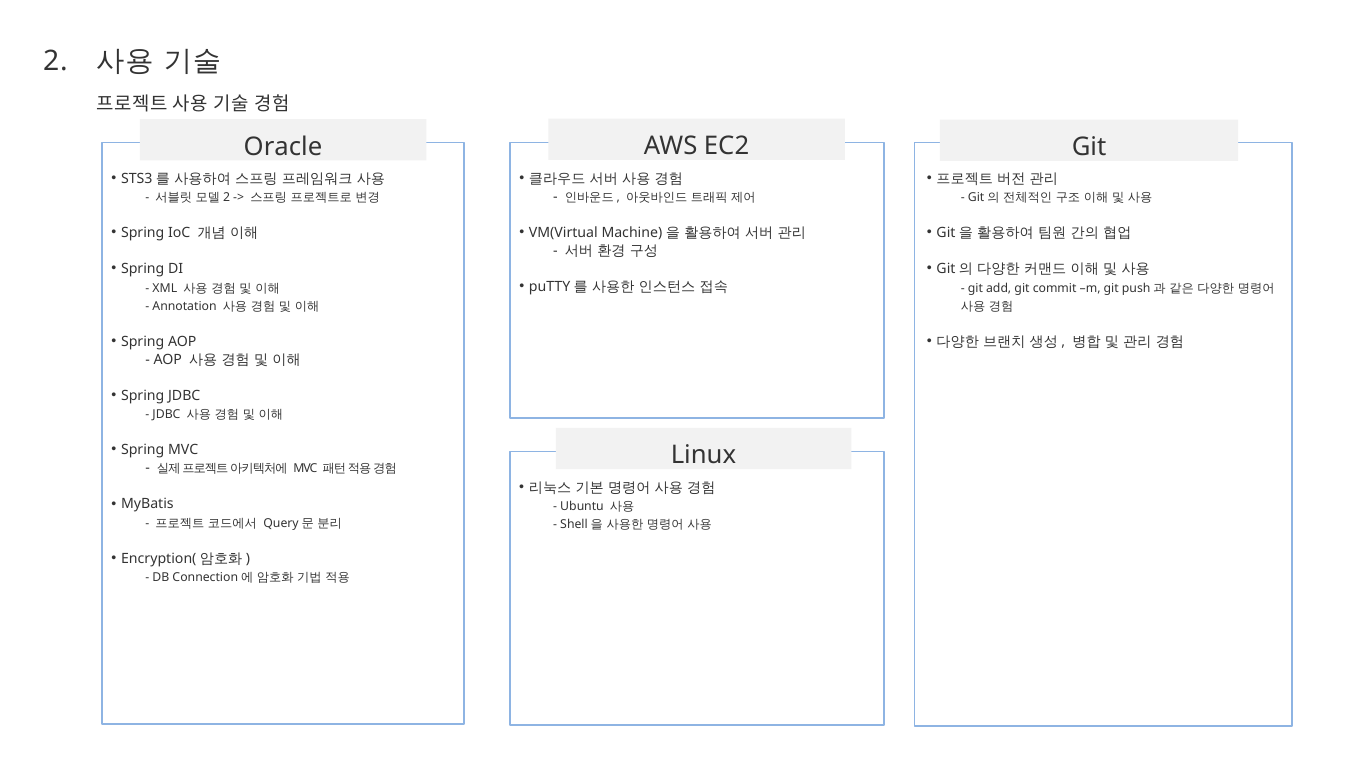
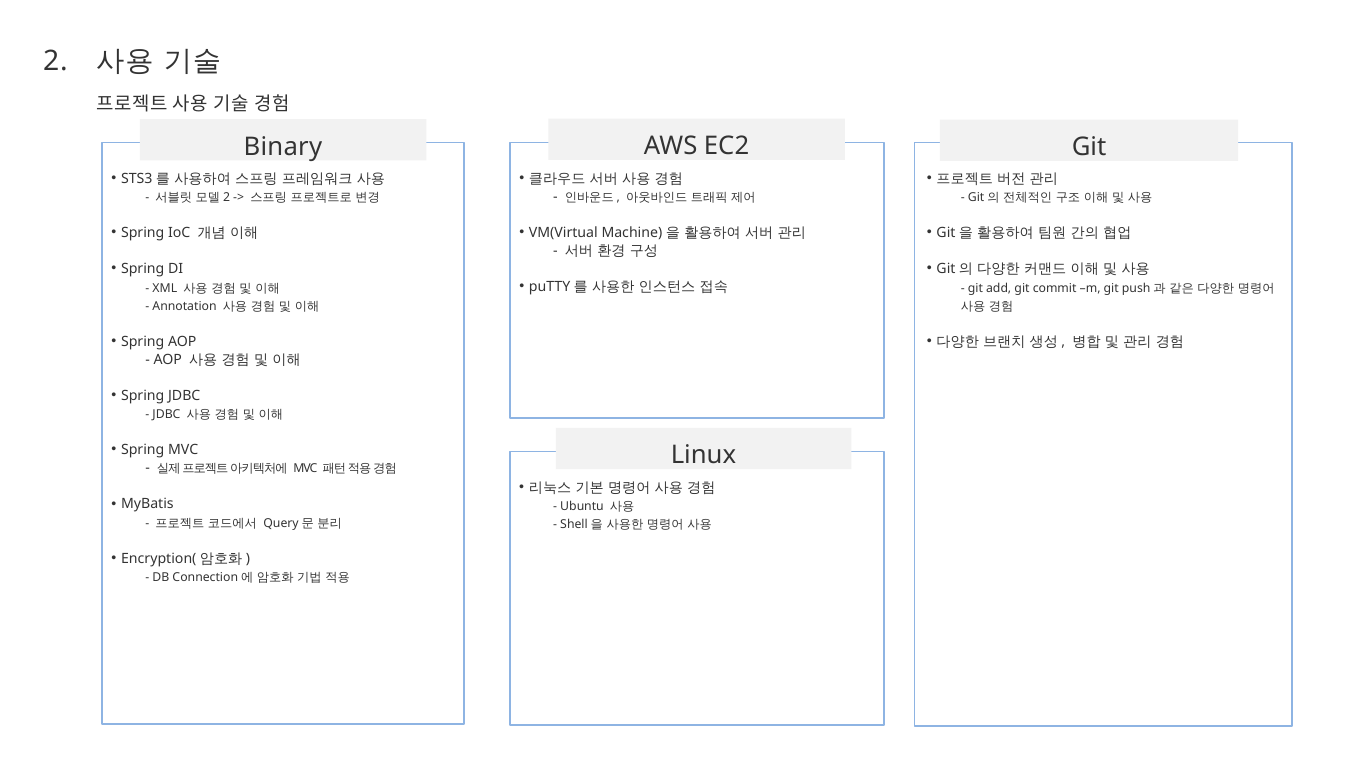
Oracle: Oracle -> Binary (283, 147)
